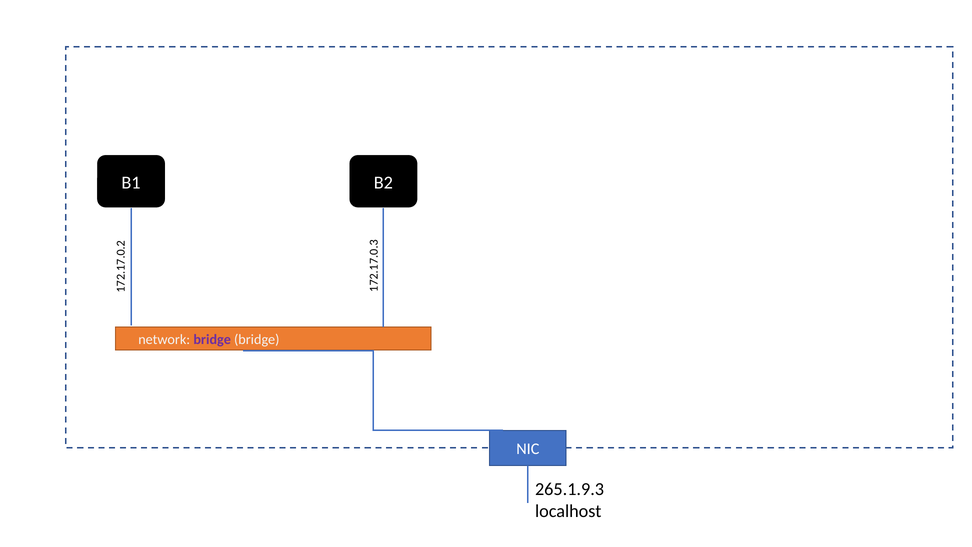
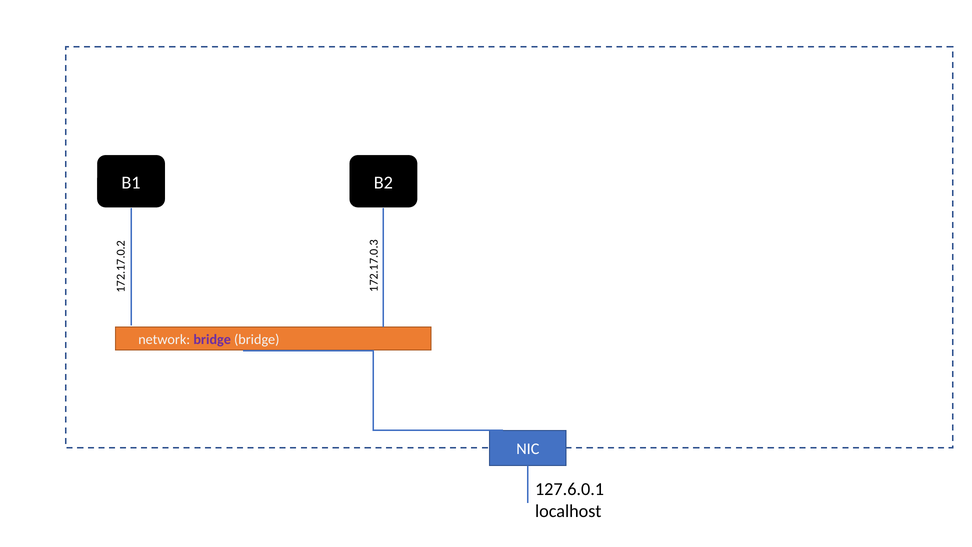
265.1.9.3: 265.1.9.3 -> 127.6.0.1 (570, 489)
